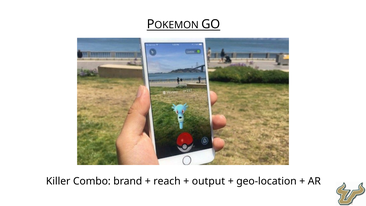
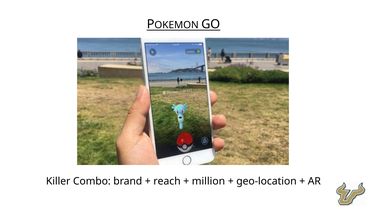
output: output -> million (208, 181)
